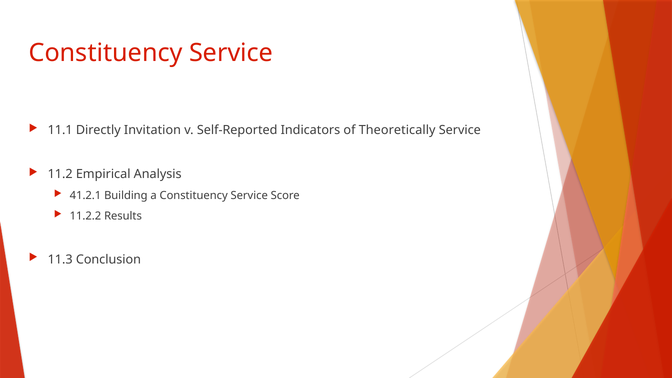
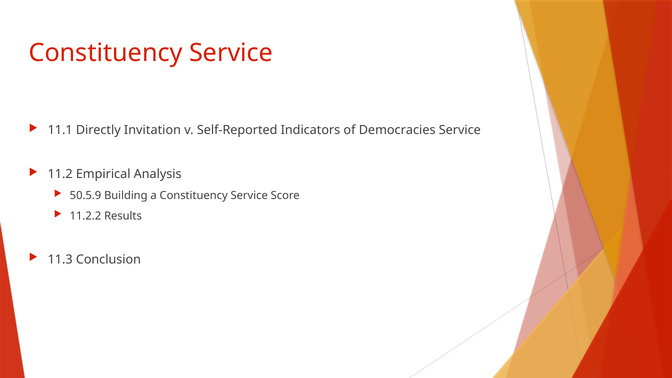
Theoretically: Theoretically -> Democracies (397, 130)
41.2.1: 41.2.1 -> 50.5.9 (86, 195)
